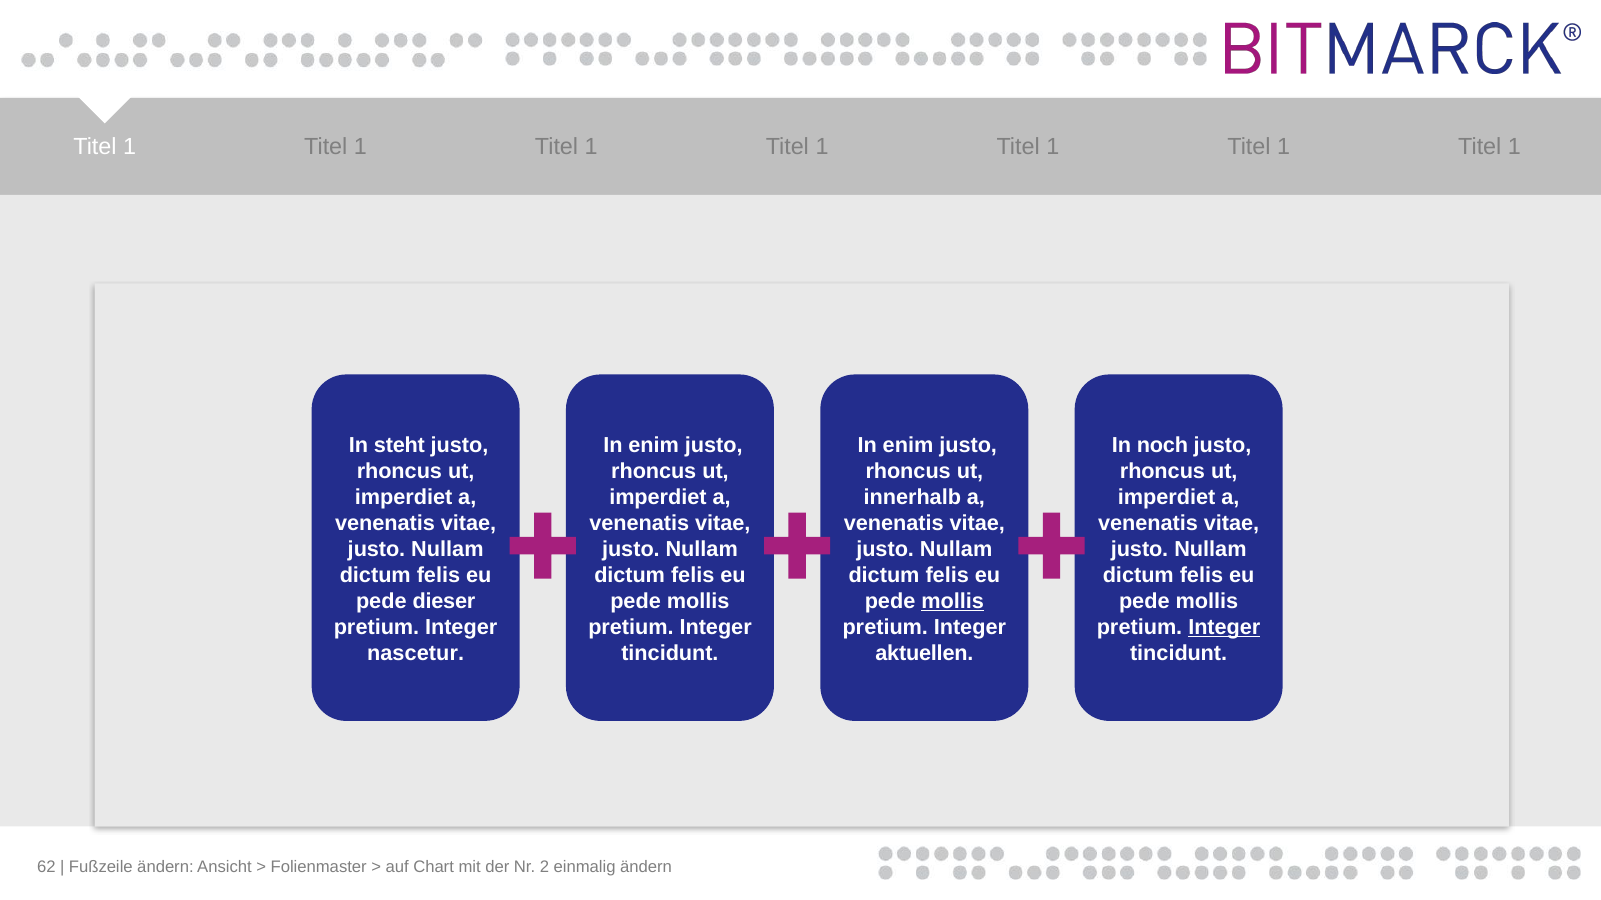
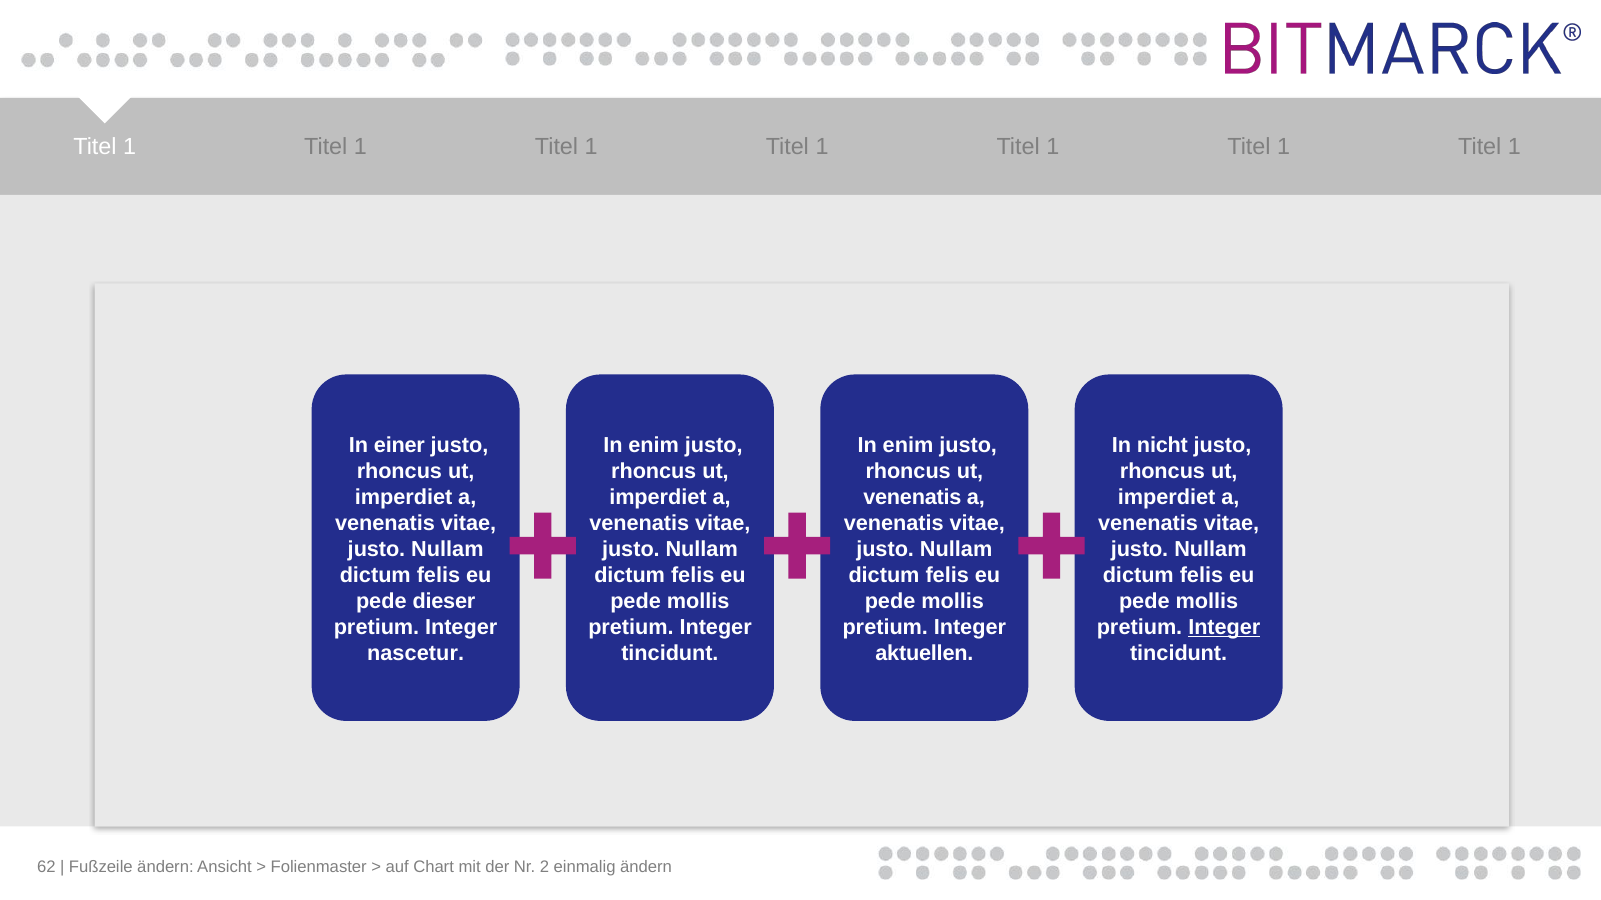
steht: steht -> einer (399, 445)
noch: noch -> nicht (1162, 445)
innerhalb: innerhalb -> venenatis (912, 497)
mollis underline: present -> none (953, 602)
